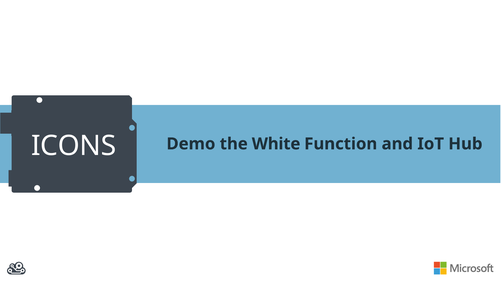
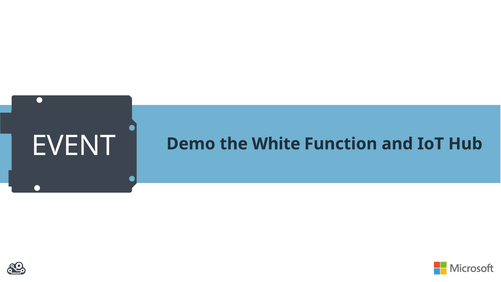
ICONS: ICONS -> EVENT (74, 146)
